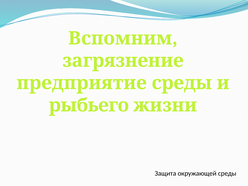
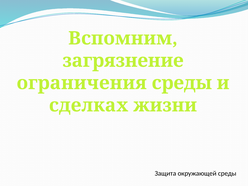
предприятие: предприятие -> ограничения (82, 83)
рыбьего: рыбьего -> сделках (89, 105)
